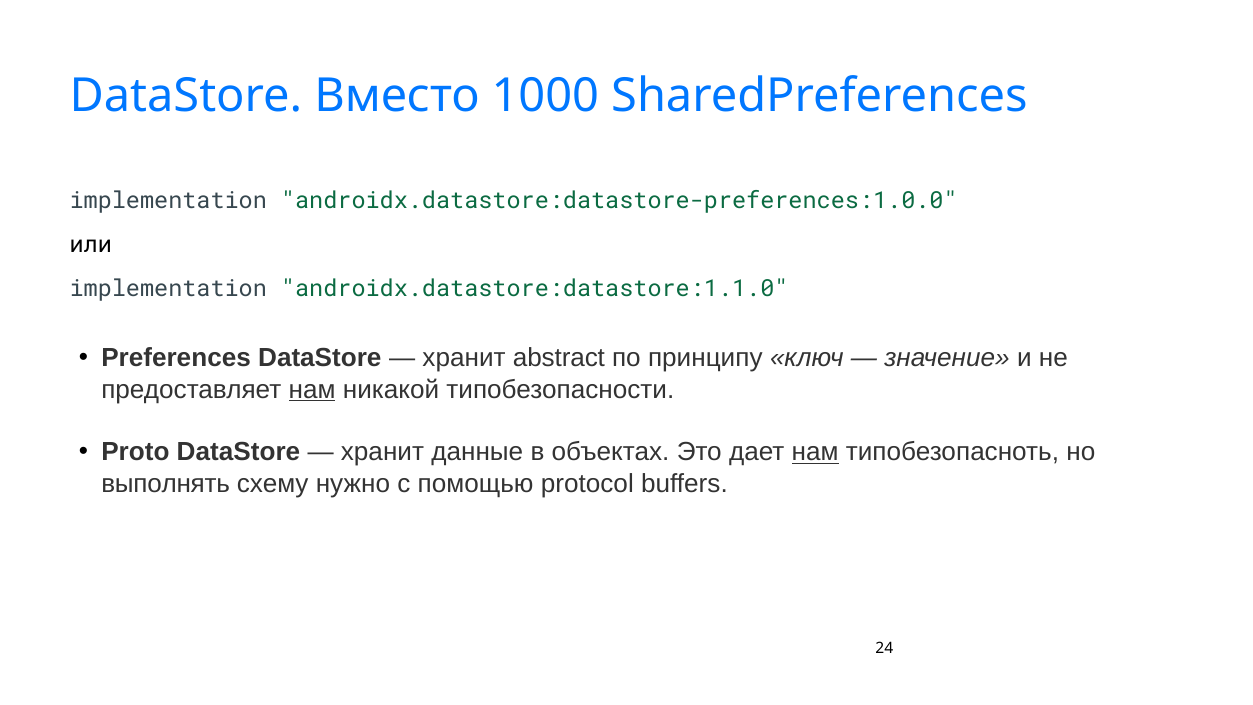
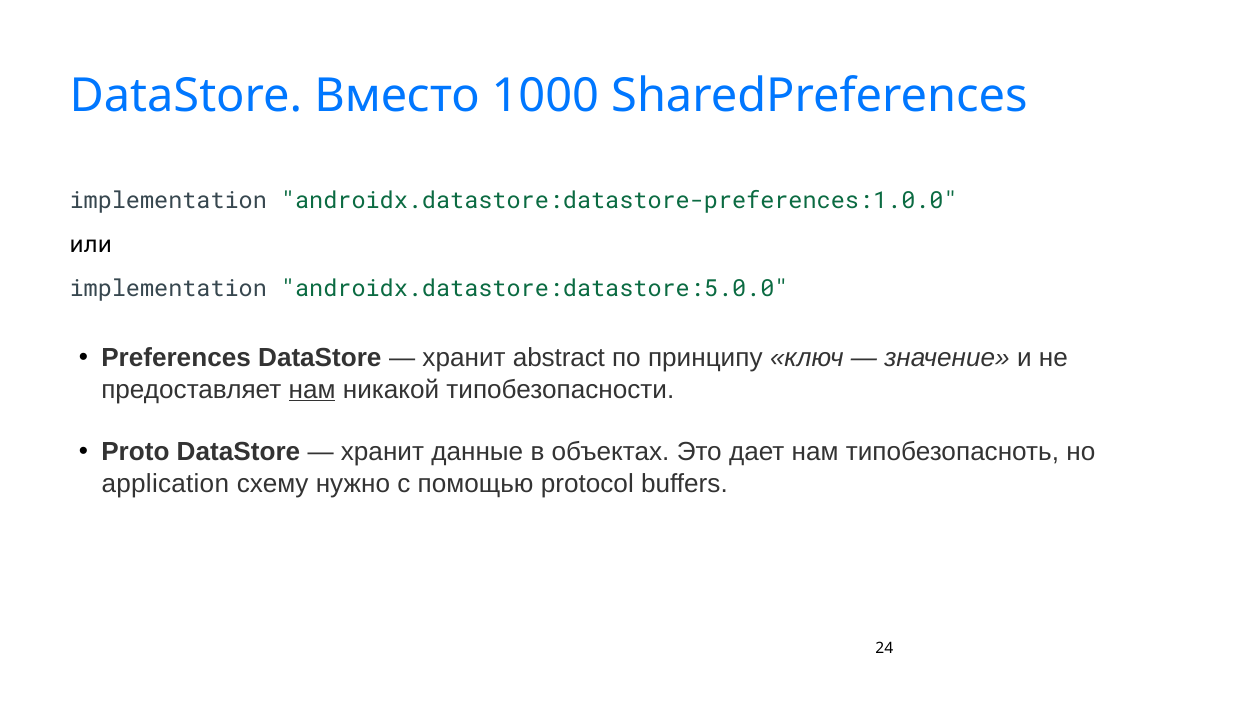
androidx.datastore:datastore:1.1.0: androidx.datastore:datastore:1.1.0 -> androidx.datastore:datastore:5.0.0 (535, 289)
нам underline: present -> none (815, 452)
выполнять: выполнять -> application (165, 483)
